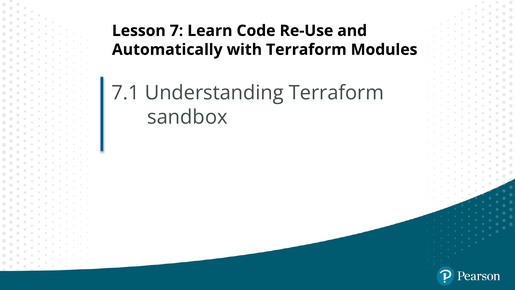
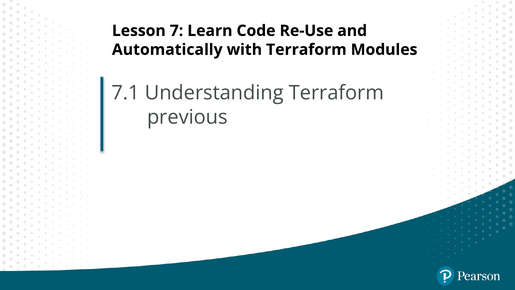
sandbox: sandbox -> previous (187, 117)
